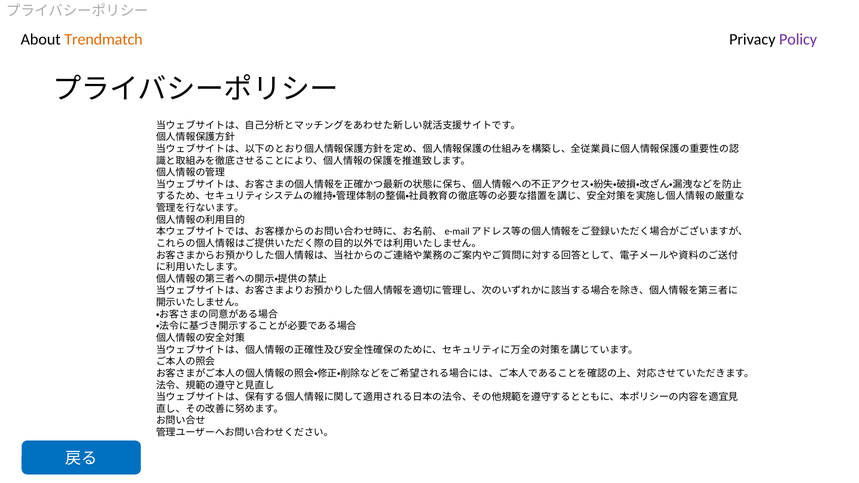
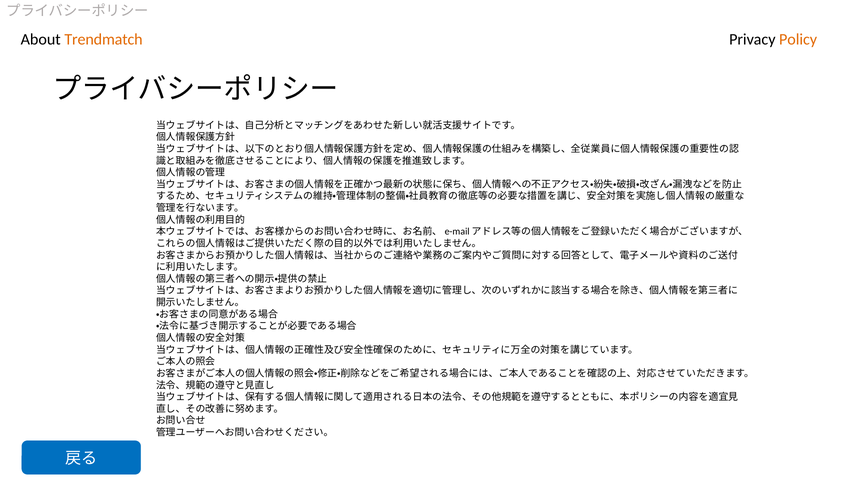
Policy colour: purple -> orange (798, 39)
